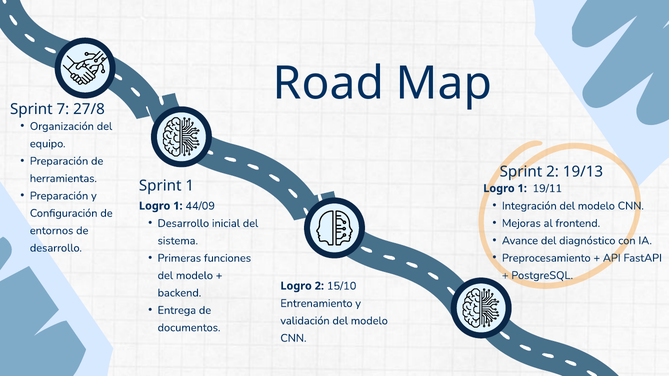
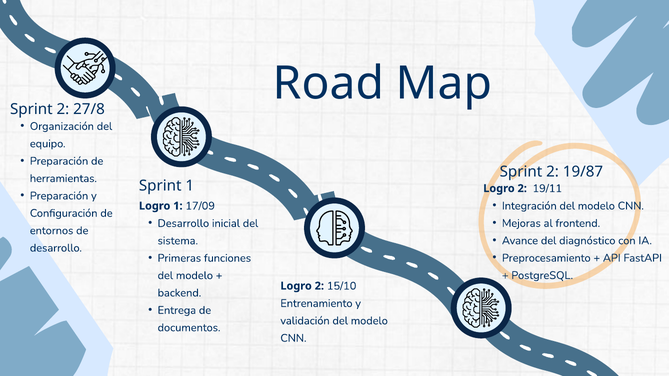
7: 7 -> 2 (63, 109)
19/13: 19/13 -> 19/87 (583, 172)
1: 1 -> 2 (522, 189)
44/09: 44/09 -> 17/09 (200, 206)
